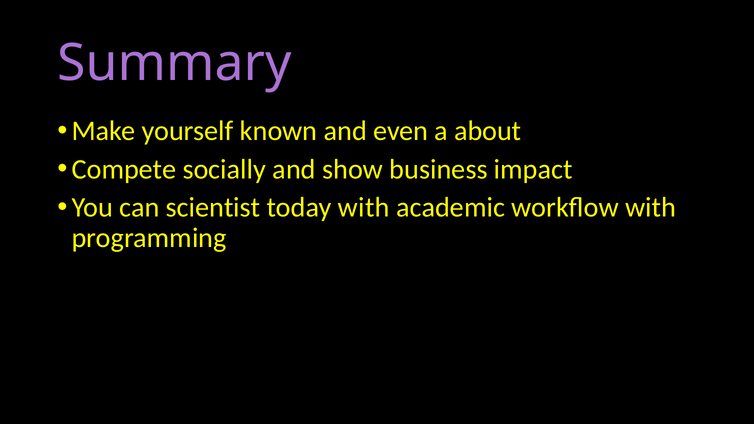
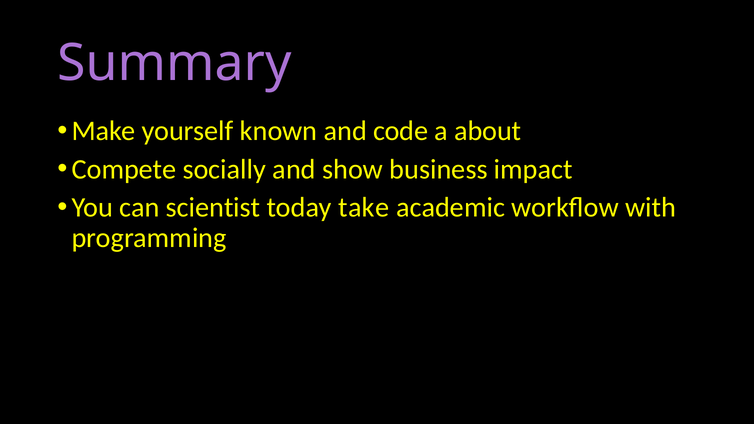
even: even -> code (401, 131)
today with: with -> take (364, 208)
